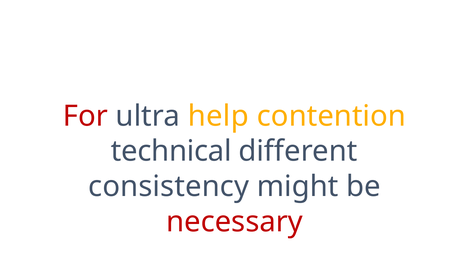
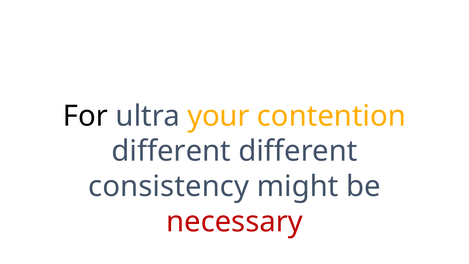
For colour: red -> black (85, 116)
help: help -> your (219, 116)
technical: technical -> different (171, 151)
